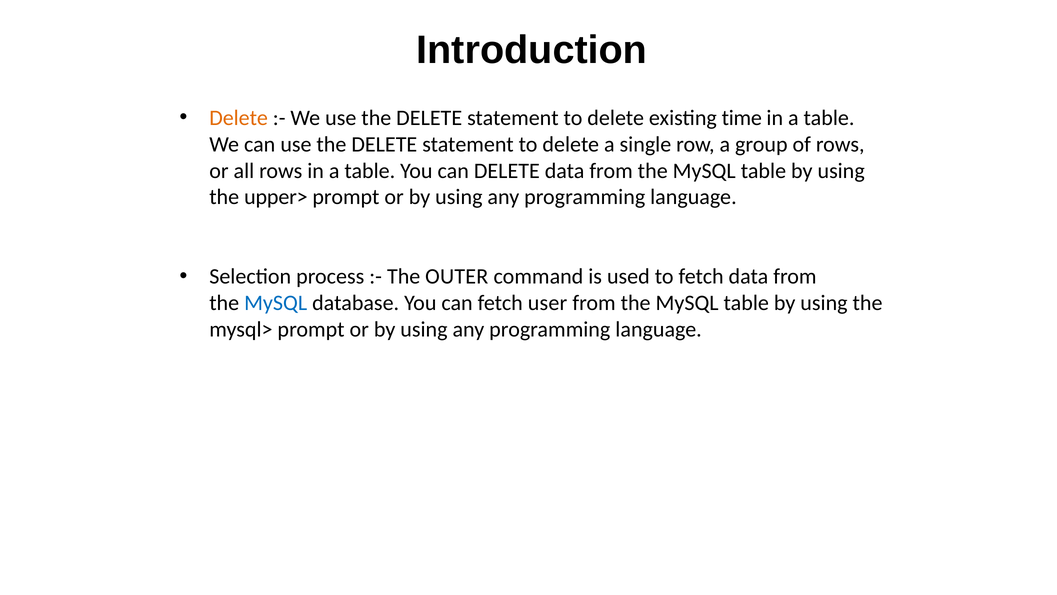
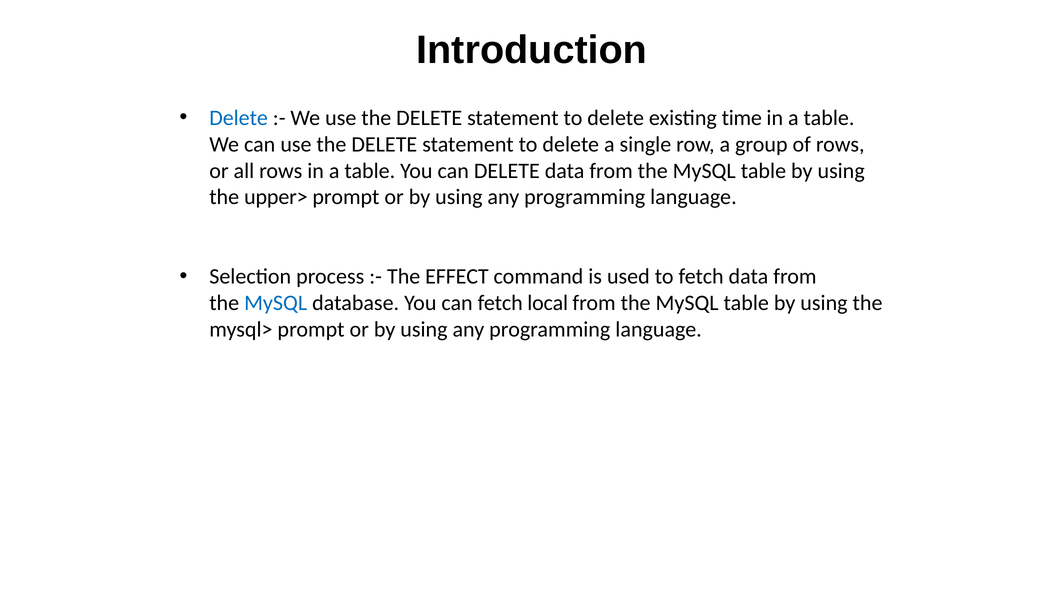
Delete colour: orange -> blue (239, 118)
OUTER: OUTER -> EFFECT (457, 276)
user: user -> local (548, 303)
